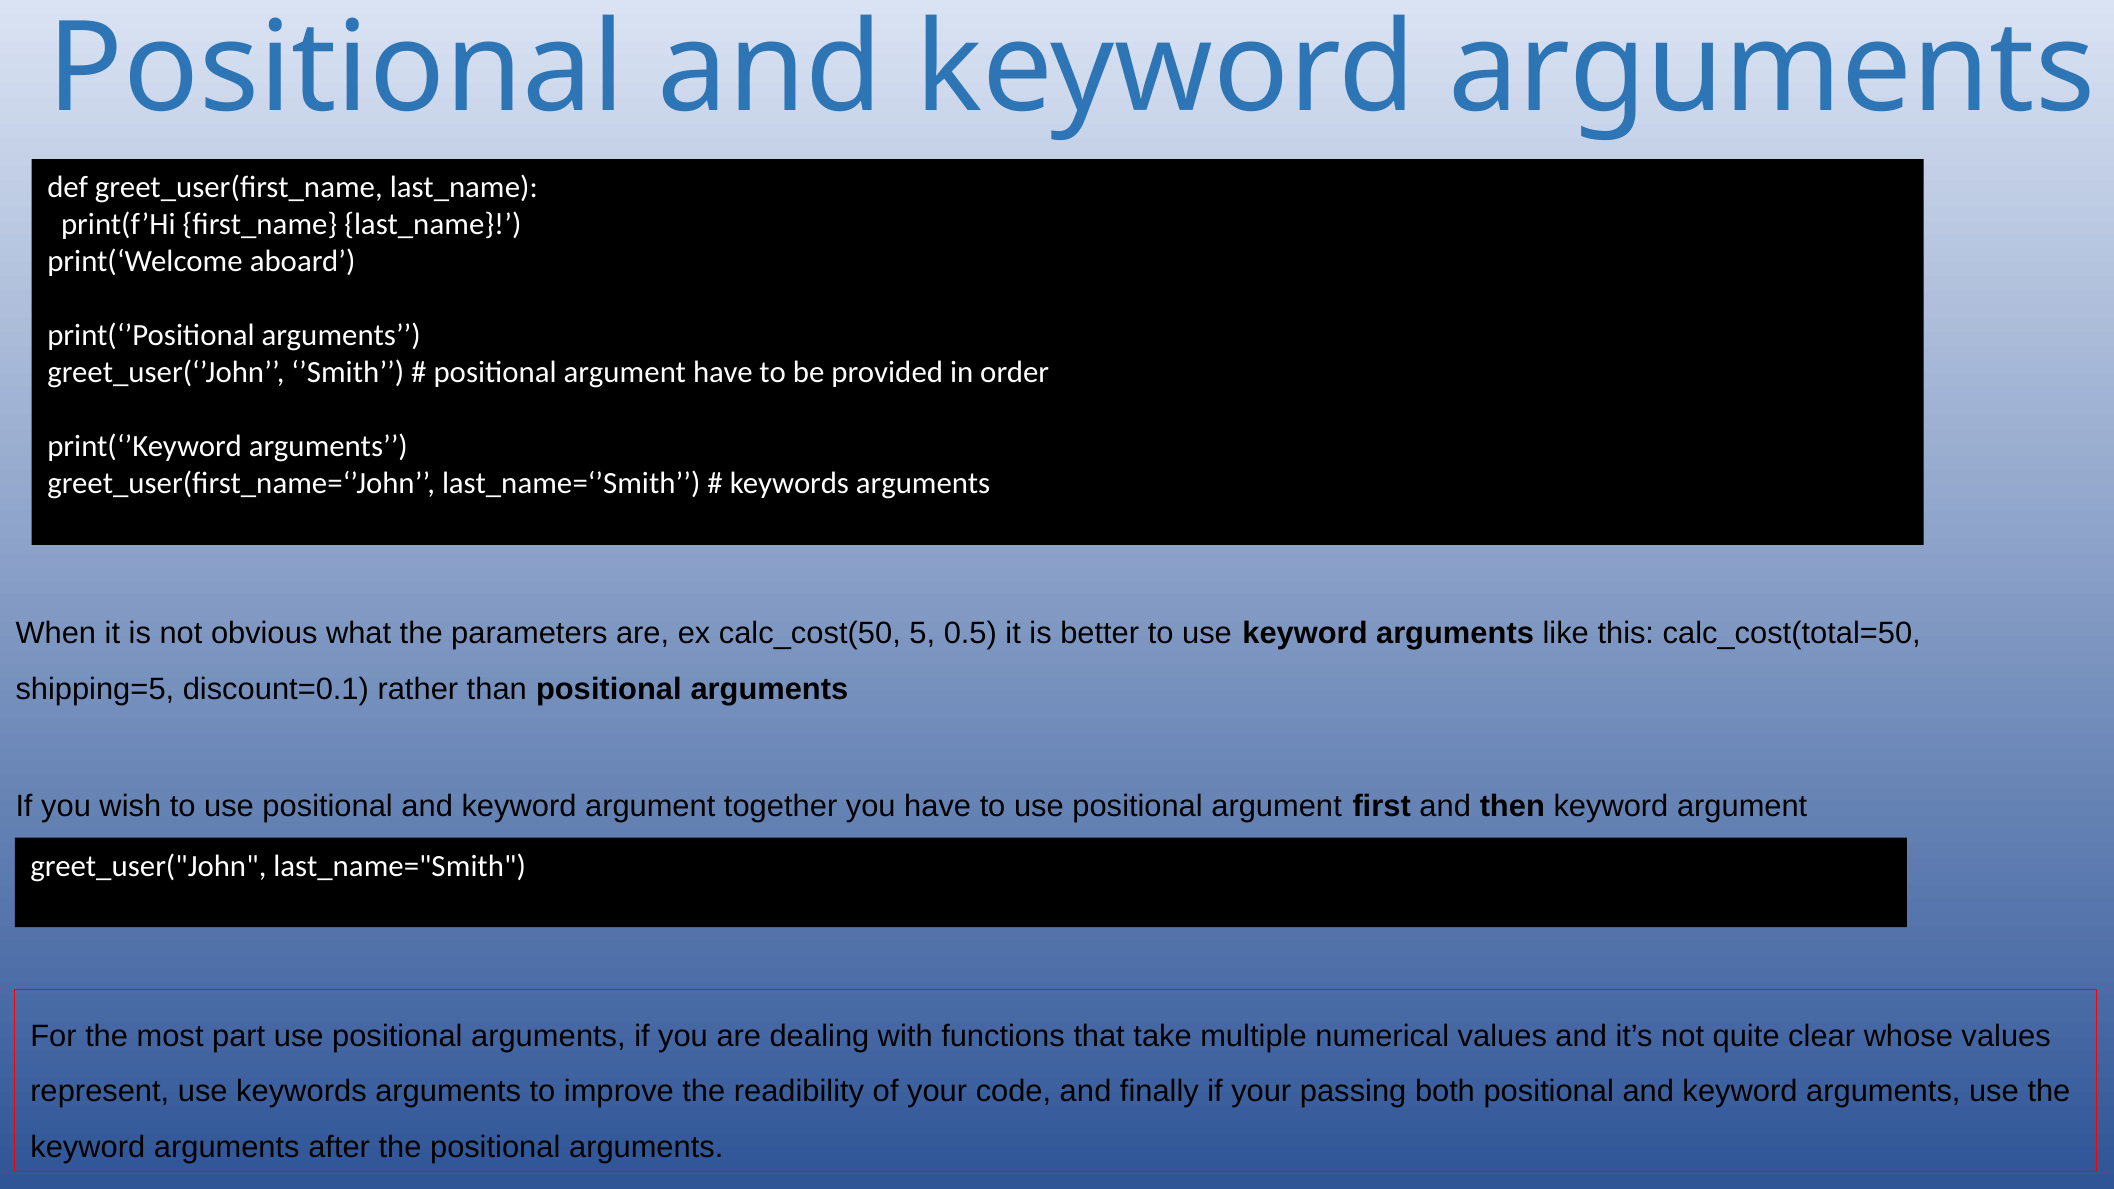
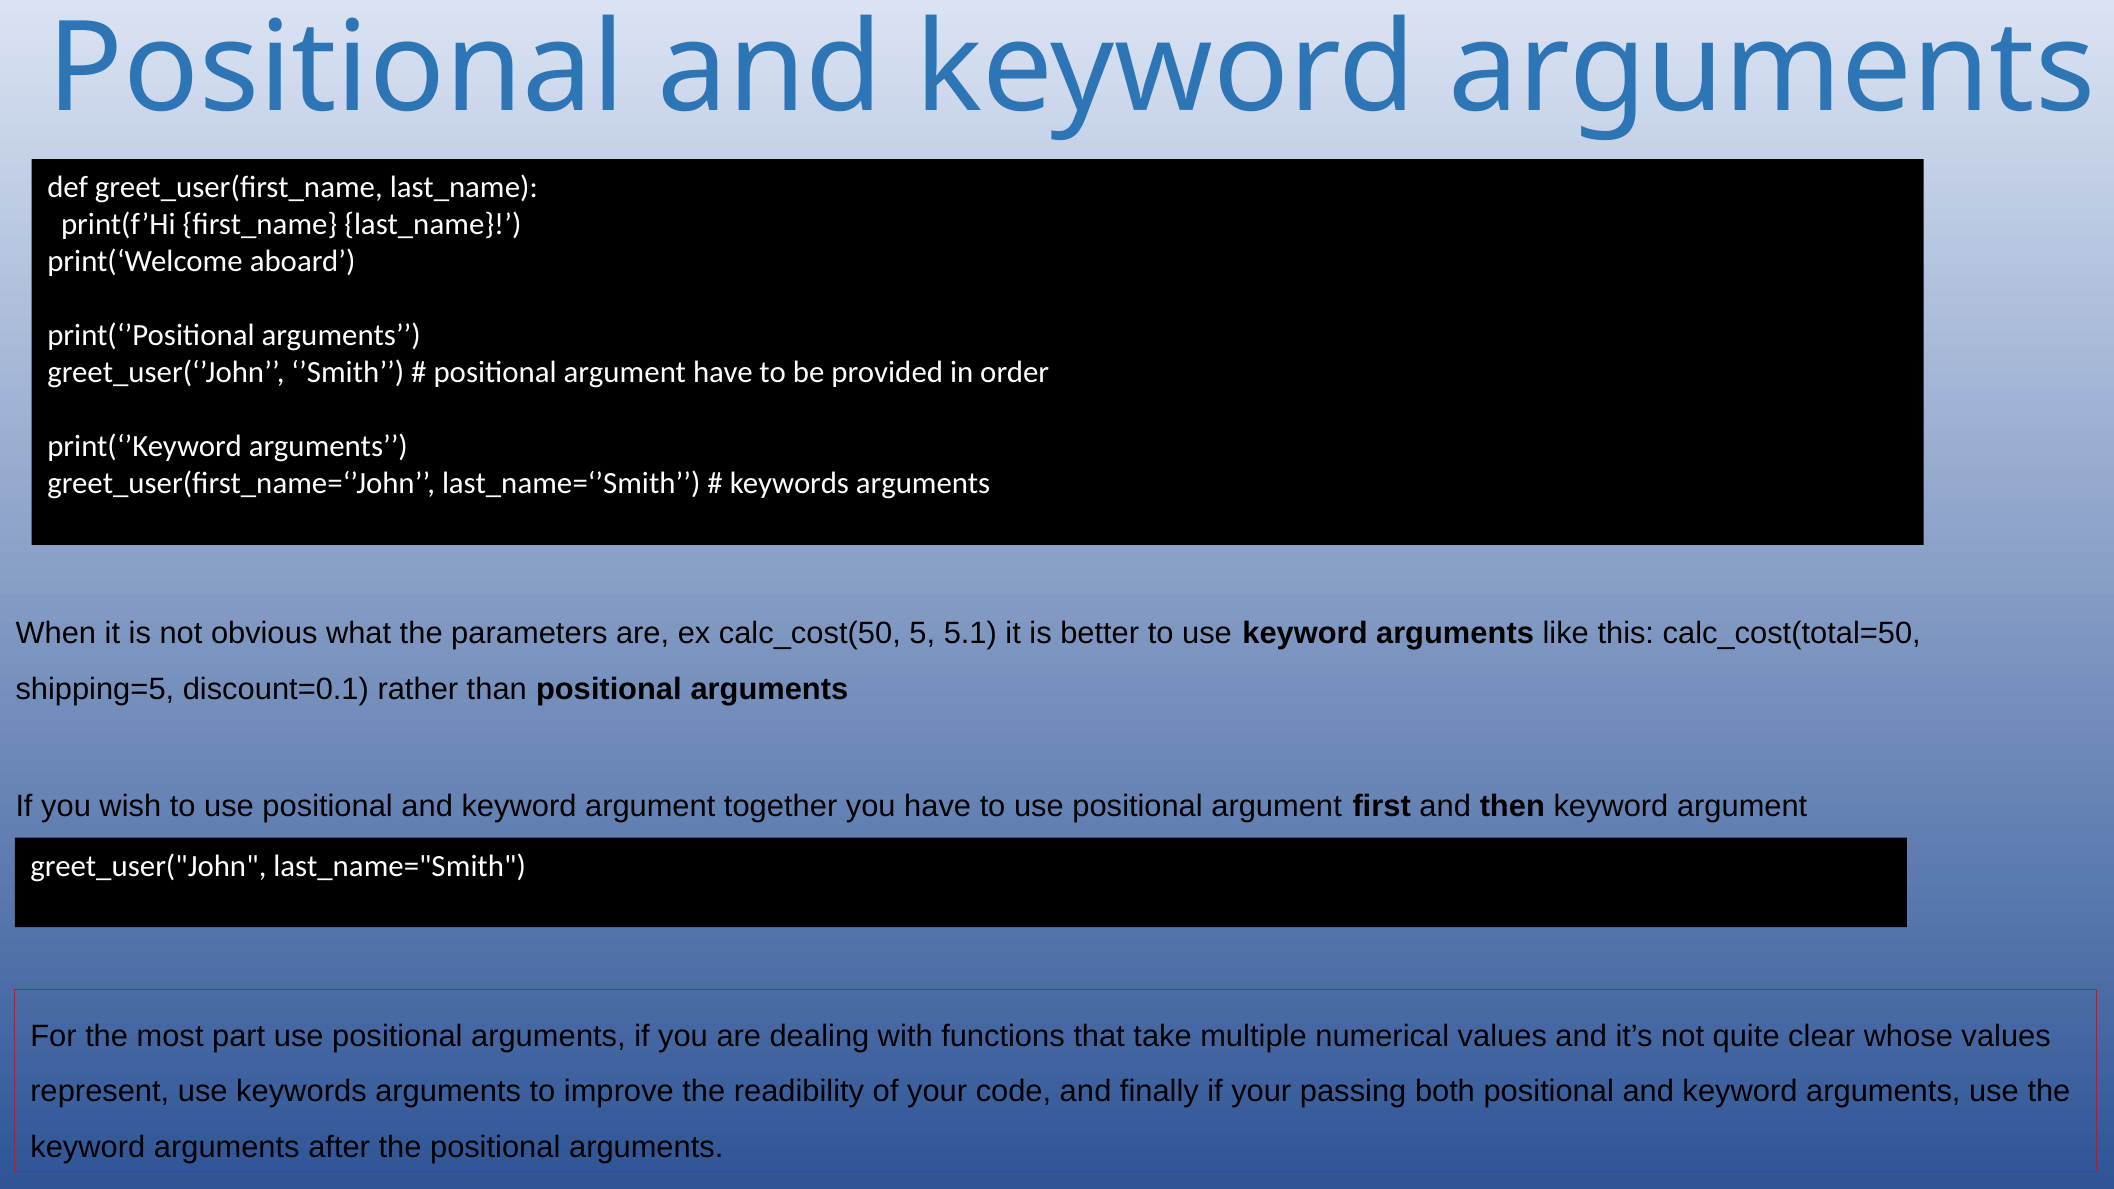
0.5: 0.5 -> 5.1 (970, 633)
